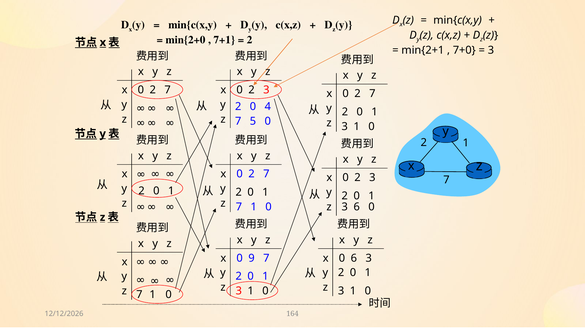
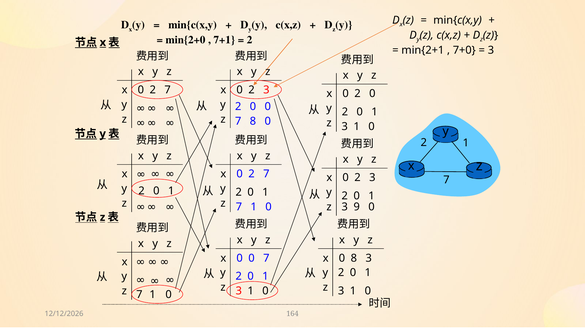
7: 7 -> 0 (372, 94)
2 0 4: 4 -> 0 (268, 107)
7 5: 5 -> 8 (253, 121)
3 6: 6 -> 9 (357, 207)
9: 9 -> 0 (251, 258)
0 6: 6 -> 8 (354, 258)
